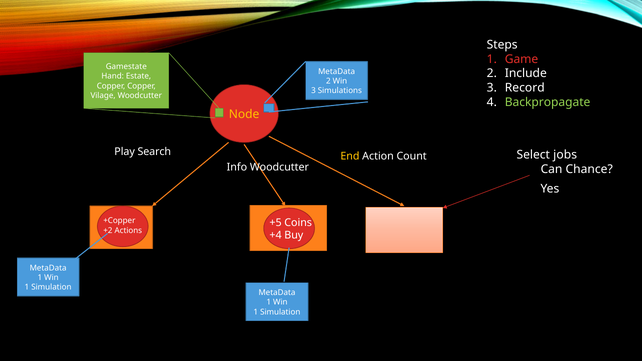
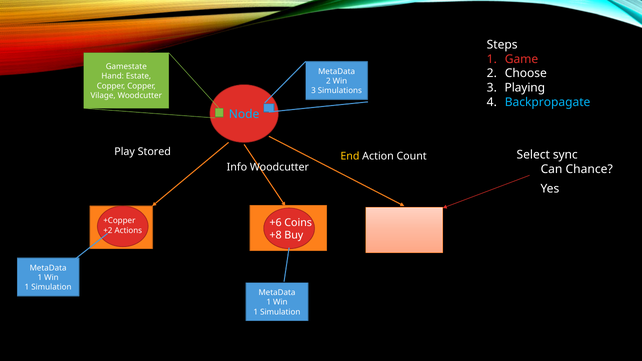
Include: Include -> Choose (526, 74)
Record: Record -> Playing (525, 88)
Backpropagate colour: light green -> light blue (548, 102)
Node colour: yellow -> light blue (244, 114)
Search: Search -> Stored (154, 152)
jobs: jobs -> sync (565, 155)
+5: +5 -> +6 (276, 223)
+4: +4 -> +8 (276, 235)
